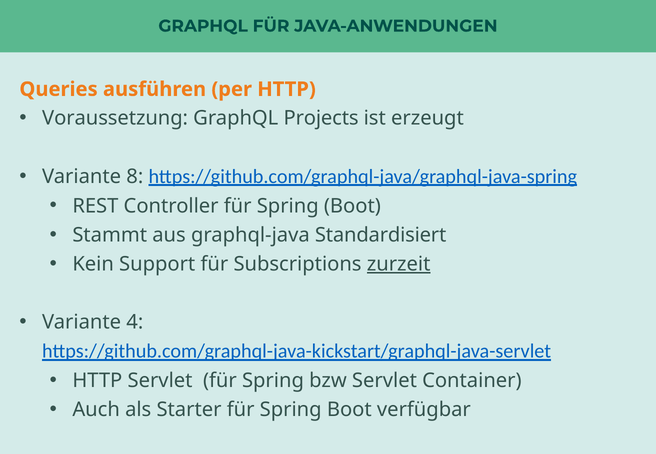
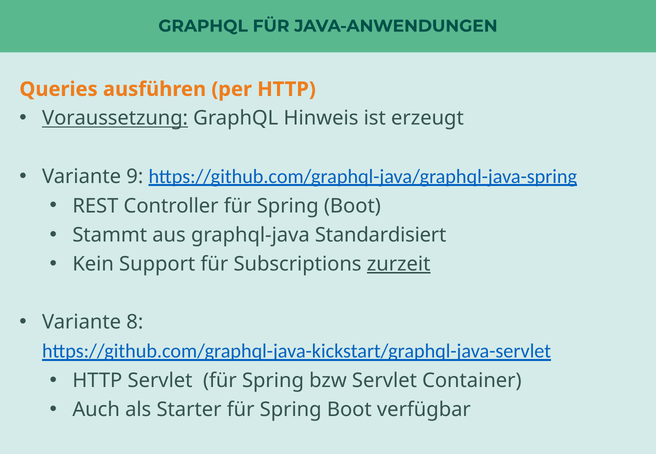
Voraussetzung underline: none -> present (115, 118)
Projects: Projects -> Hinweis (321, 118)
8: 8 -> 9 (135, 177)
4: 4 -> 8 (135, 322)
